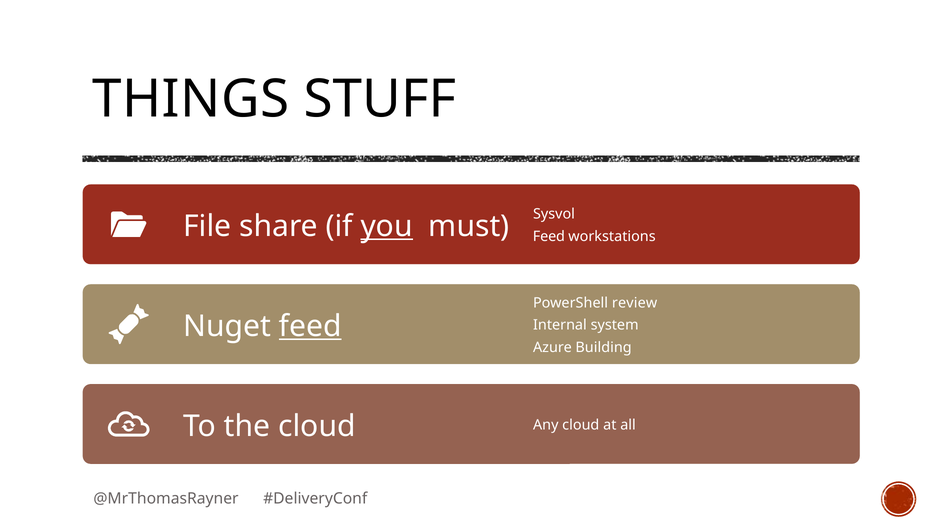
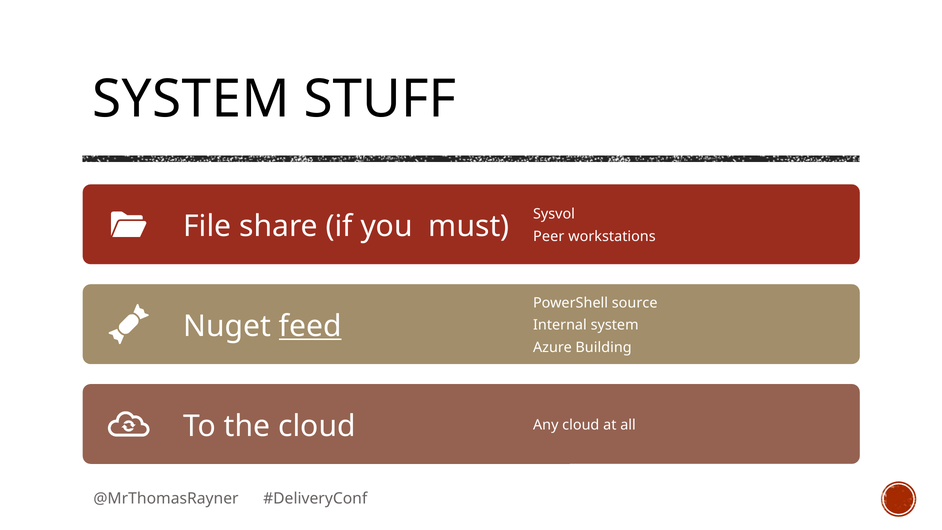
THINGS: THINGS -> SYSTEM (191, 99)
you underline: present -> none (387, 226)
Feed: Feed -> Peer (549, 236)
review: review -> source (635, 303)
